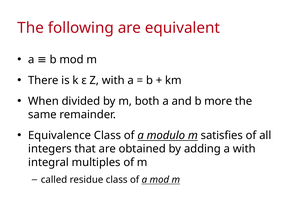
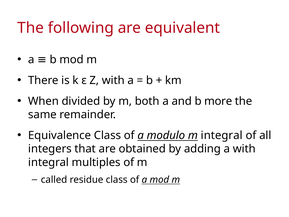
m satisfies: satisfies -> integral (222, 135)
